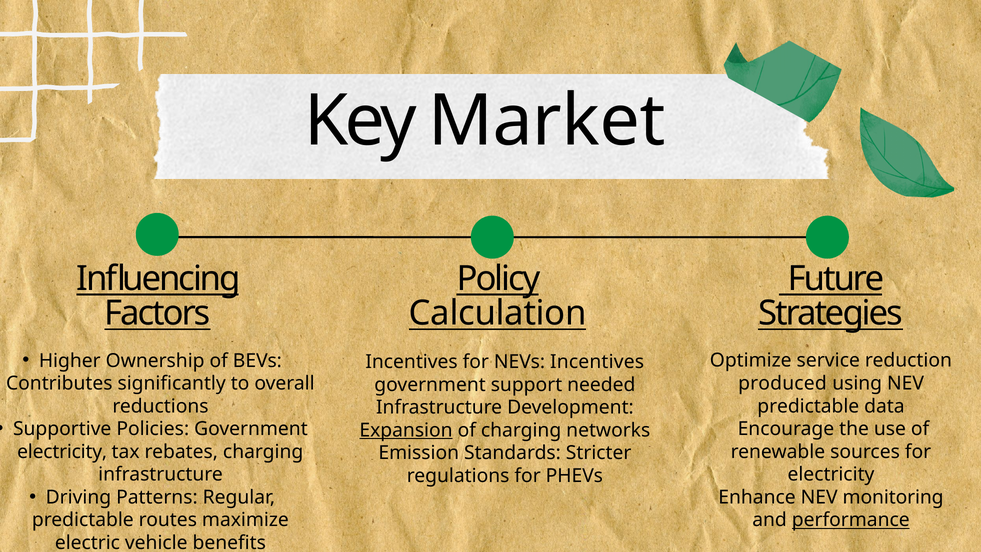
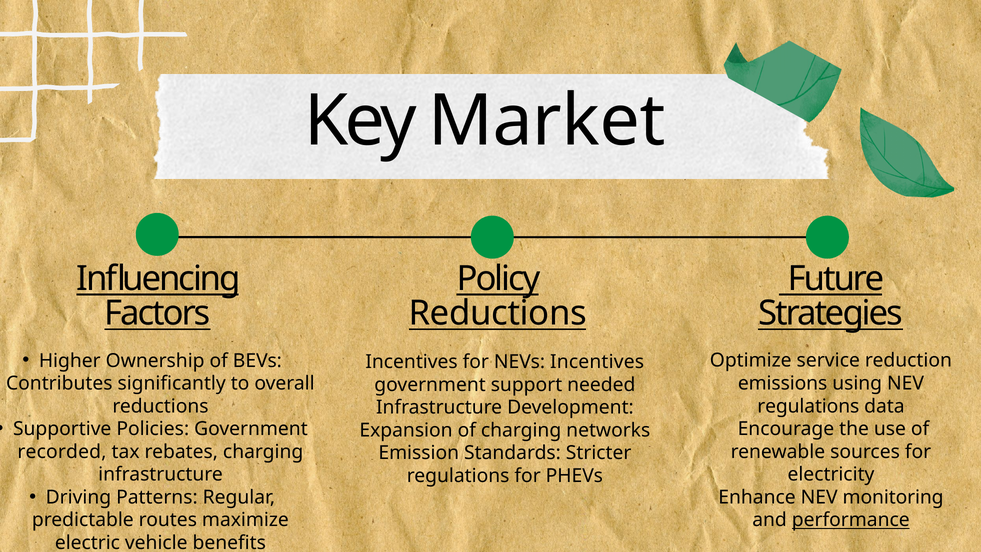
Calculation: Calculation -> Reductions (498, 313)
produced: produced -> emissions (783, 383)
predictable: predictable -> regulations (808, 406)
Expansion underline: present -> none (406, 430)
electricity: electricity -> recorded (62, 452)
